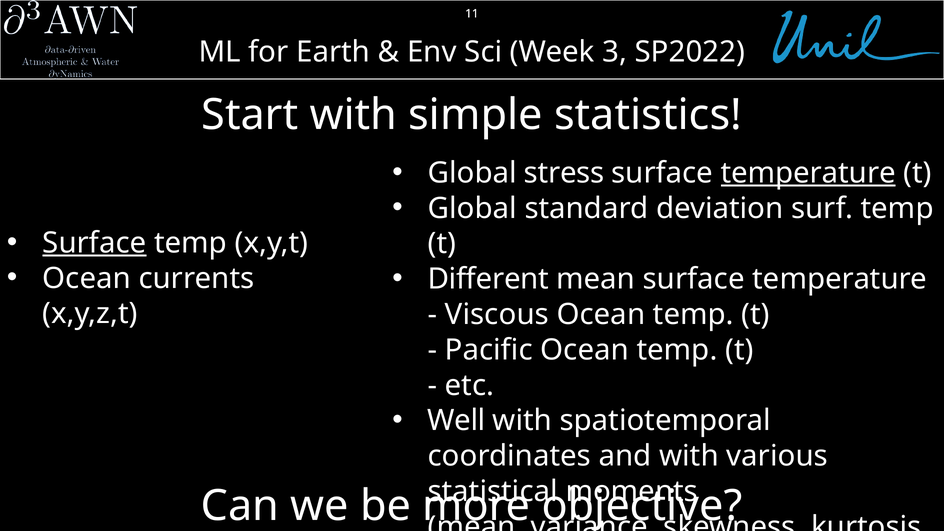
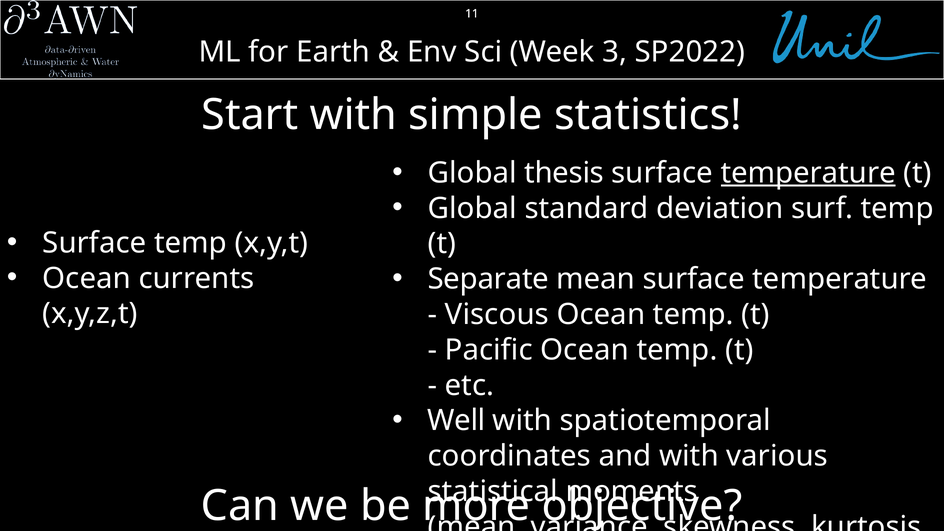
stress: stress -> thesis (564, 173)
Surface underline: present -> none (94, 243)
Different: Different -> Separate (488, 279)
